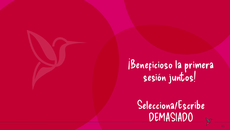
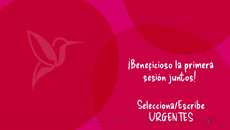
DEMASIADO: DEMASIADO -> URGENTES (171, 117)
